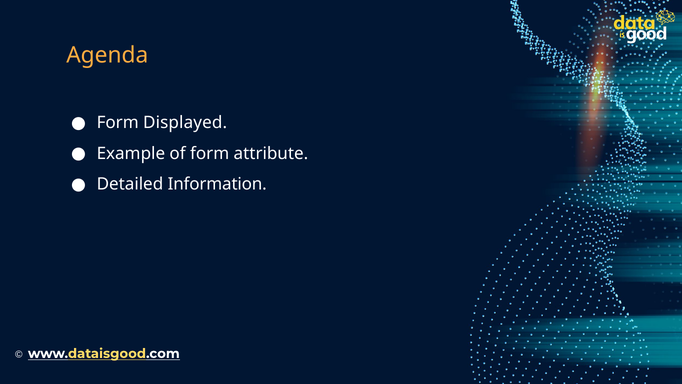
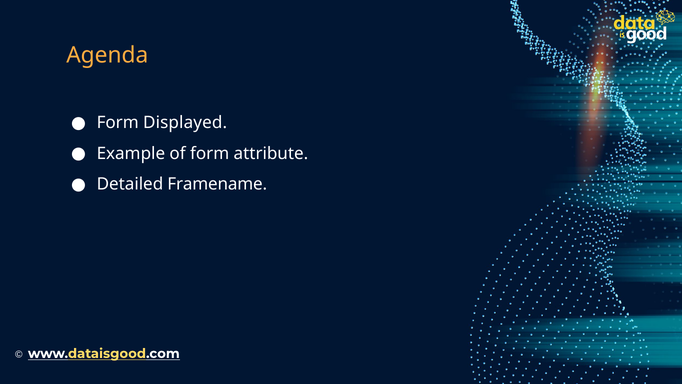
Information: Information -> Framename (217, 184)
